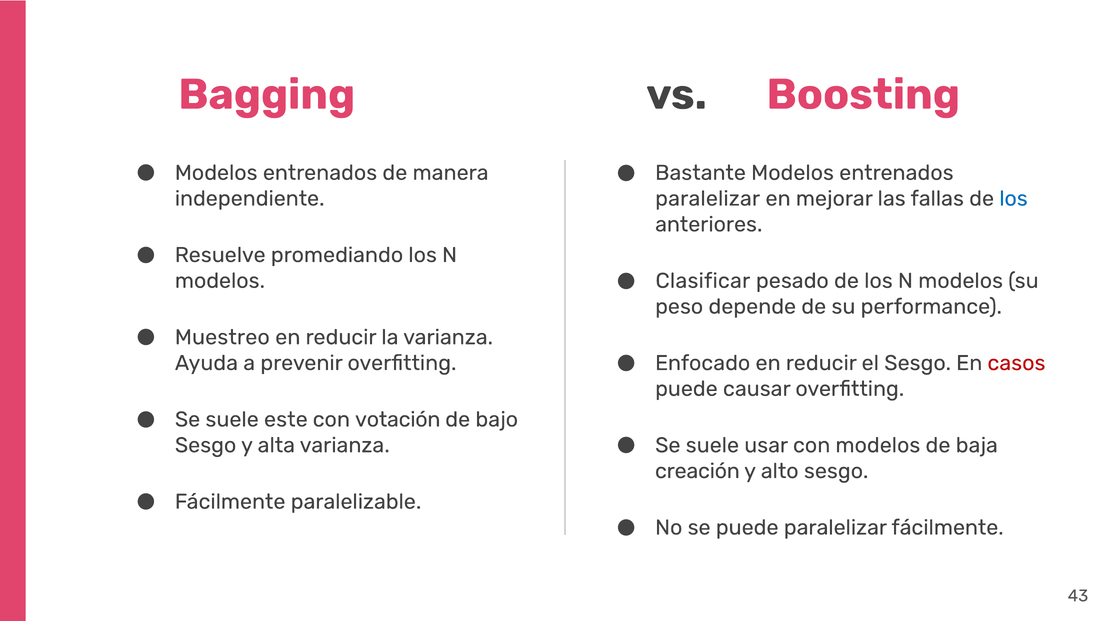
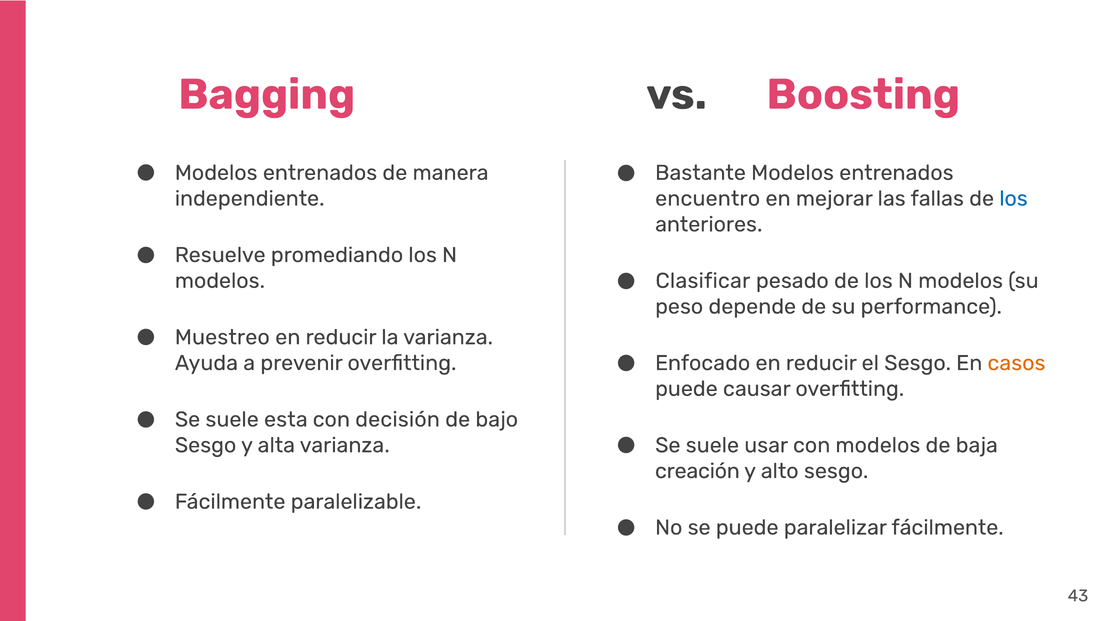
paralelizar: paralelizar -> encuentro (708, 199)
casos colour: red -> orange (1016, 363)
este: este -> esta (286, 419)
votación: votación -> decisión (398, 419)
